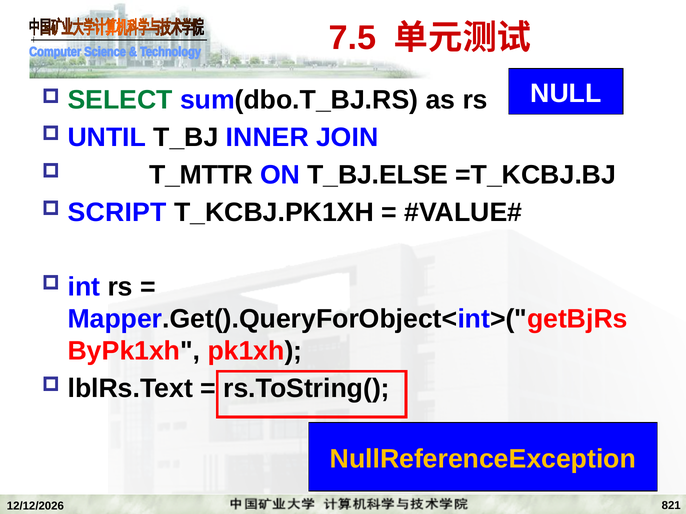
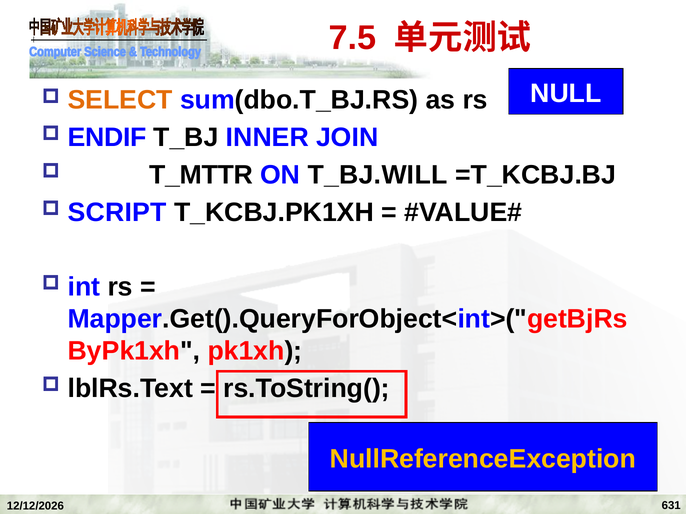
SELECT colour: green -> orange (120, 100)
UNTIL: UNTIL -> ENDIF (107, 138)
T_BJ.ELSE: T_BJ.ELSE -> T_BJ.WILL (378, 175)
821: 821 -> 631 (671, 506)
